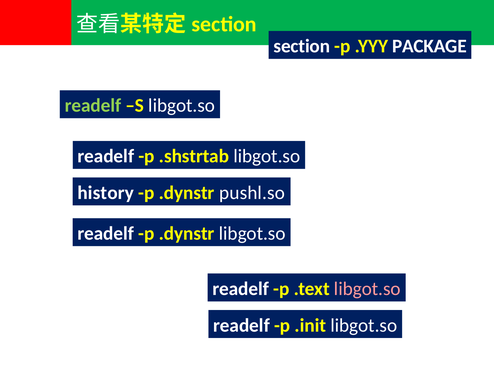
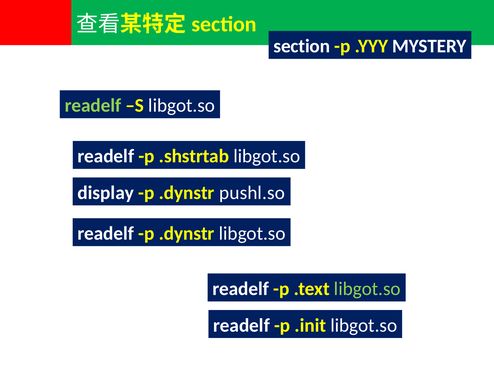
PACKAGE: PACKAGE -> MYSTERY (429, 46)
history: history -> display (106, 193)
libgot.so colour: pink -> light green (367, 288)
